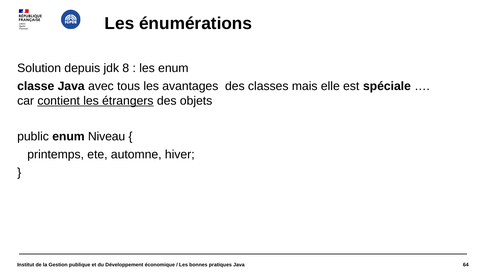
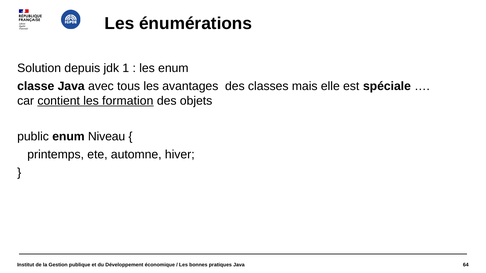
8: 8 -> 1 (126, 68)
étrangers: étrangers -> formation (128, 101)
